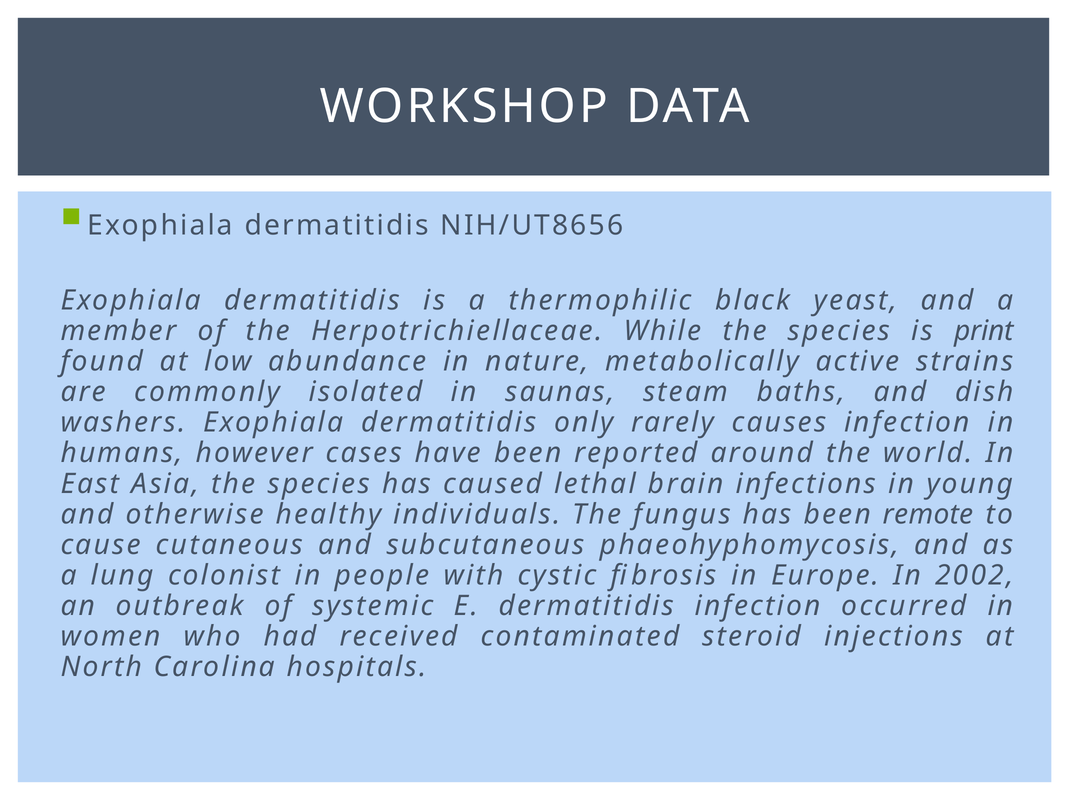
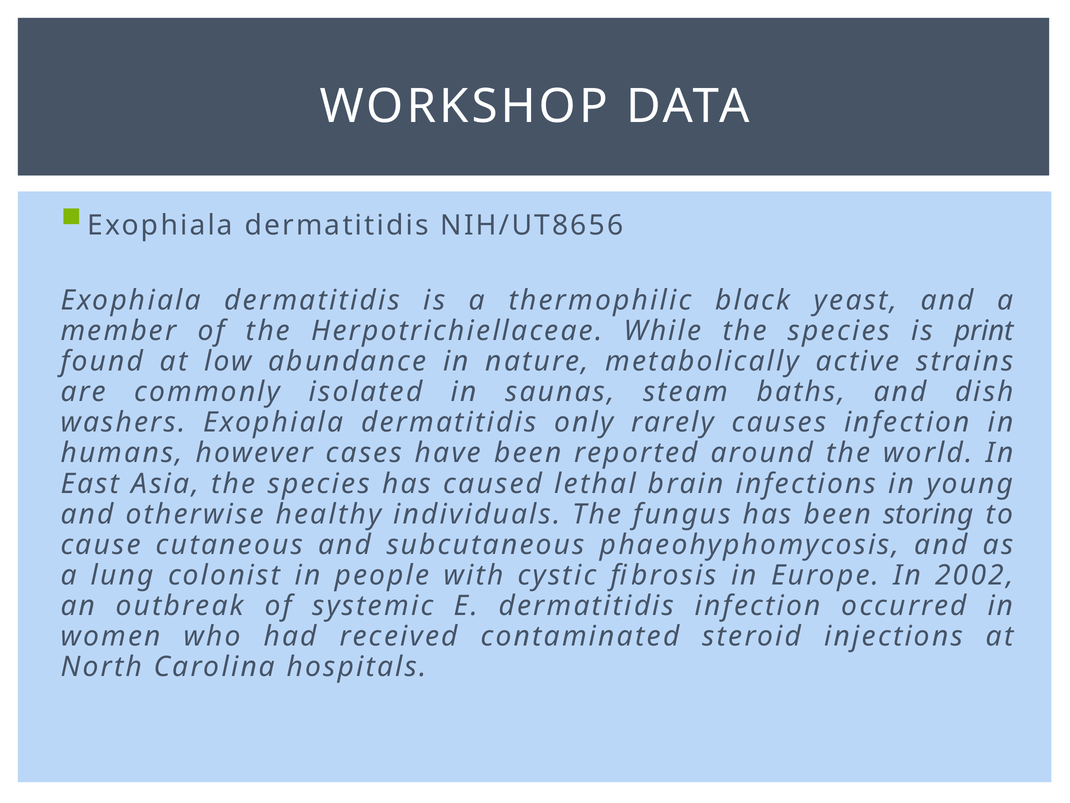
remote: remote -> storing (928, 514)
